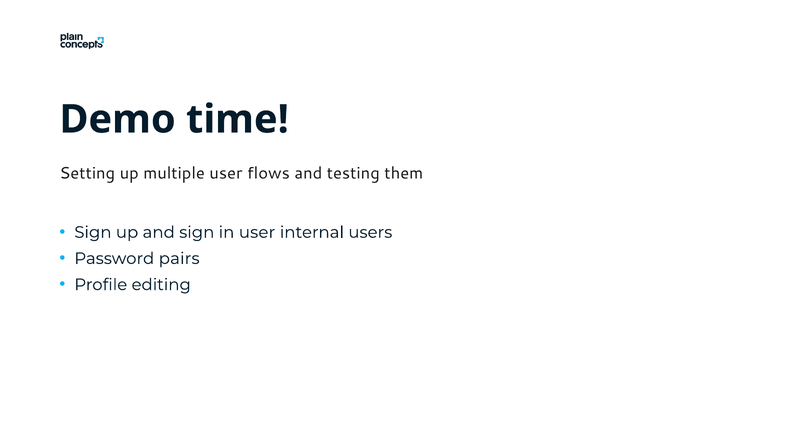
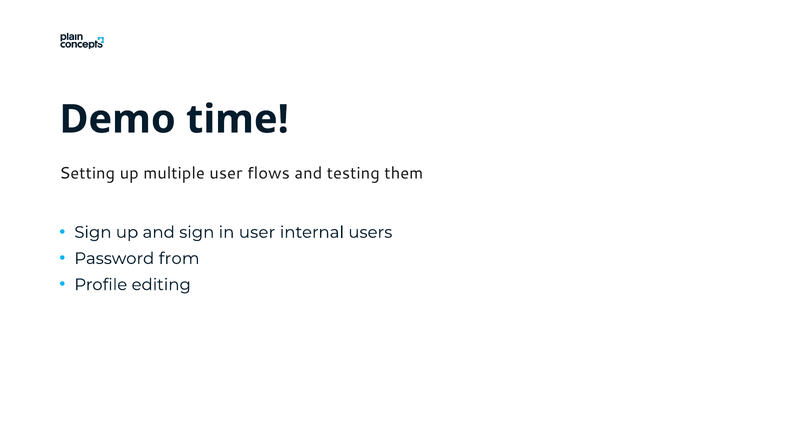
pairs: pairs -> from (179, 259)
